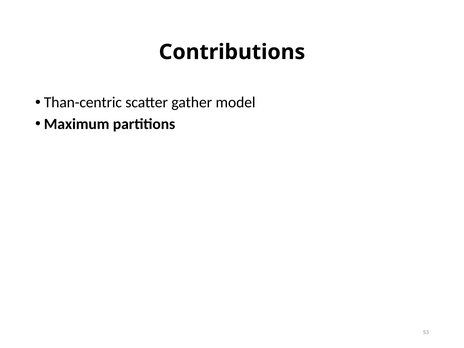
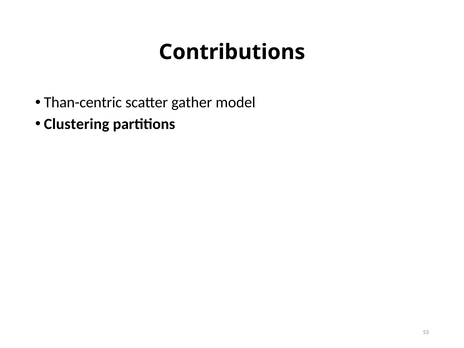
Maximum: Maximum -> Clustering (77, 124)
